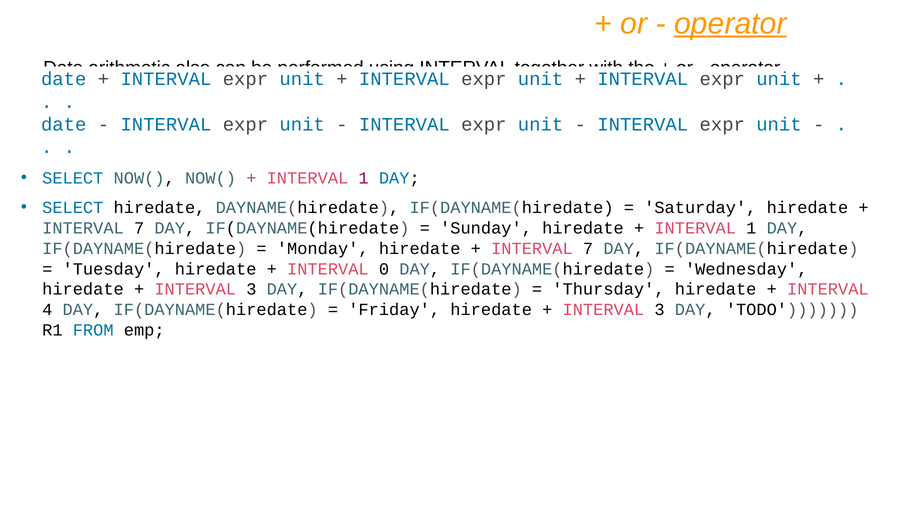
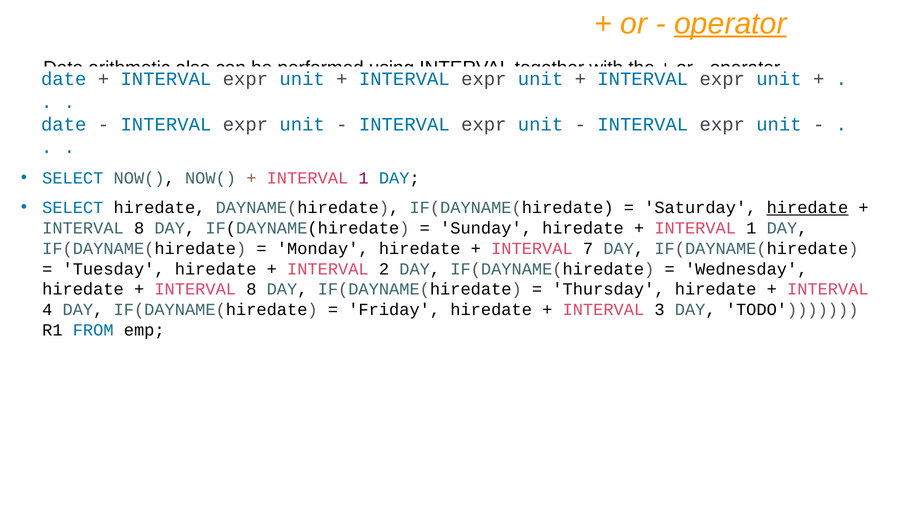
hiredate underline: none -> present (807, 208)
7: 7 -> 8 (139, 228)
0: 0 -> 2 (384, 269)
3: 3 -> 8 (251, 289)
